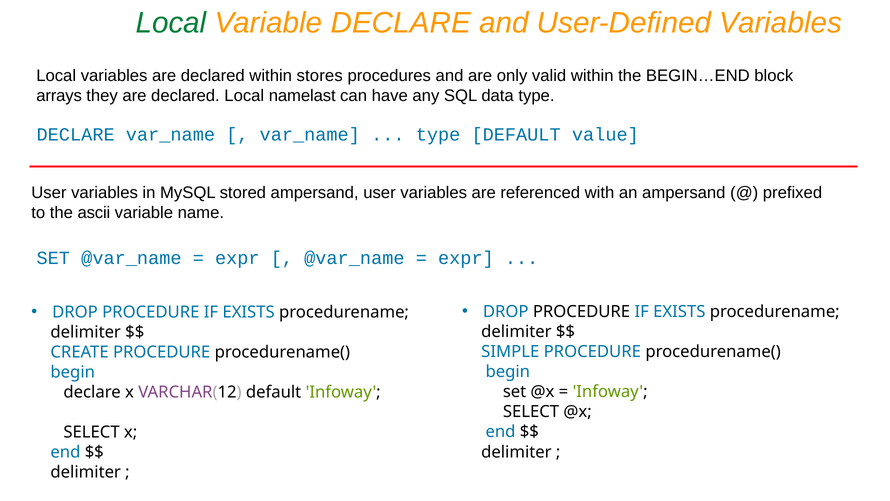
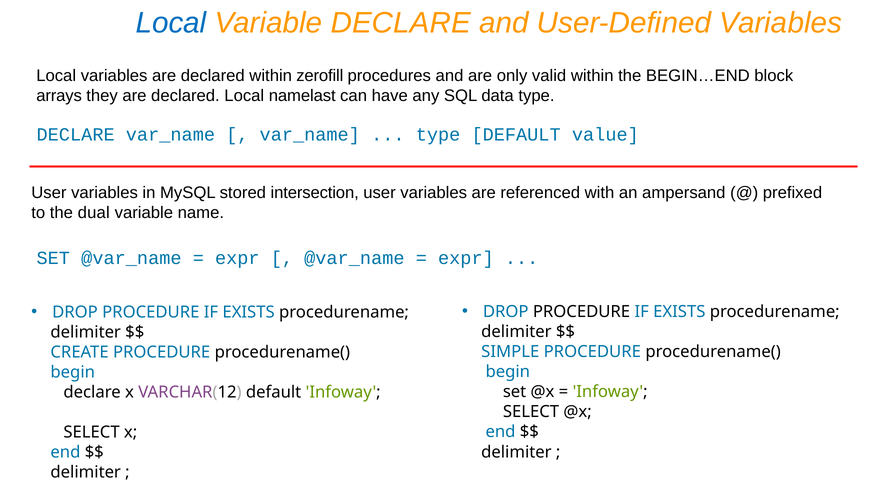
Local colour: green -> blue (171, 23)
stores: stores -> zerofill (320, 76)
stored ampersand: ampersand -> intersection (315, 192)
ascii: ascii -> dual (94, 212)
